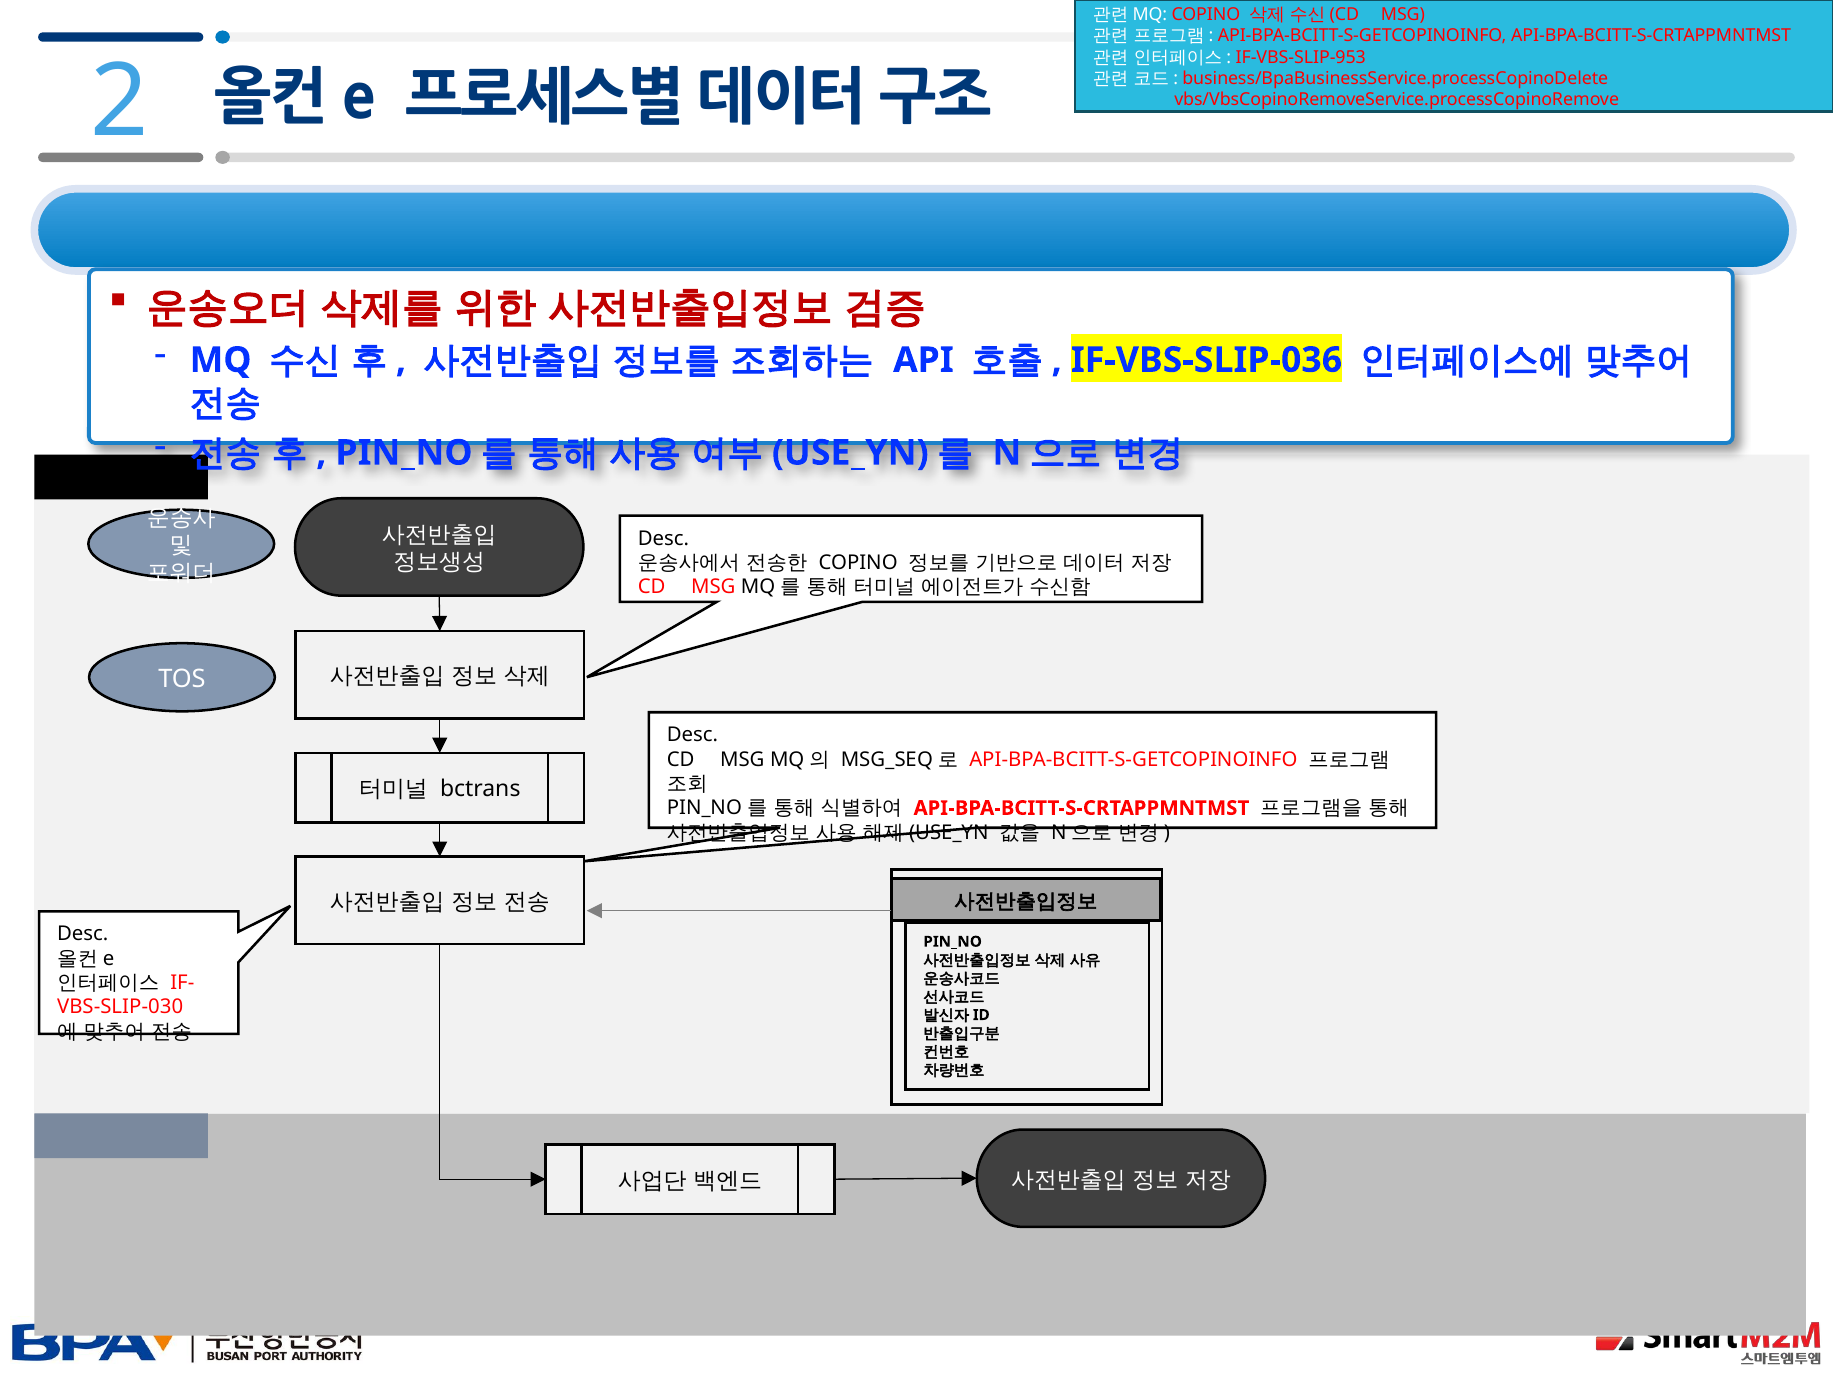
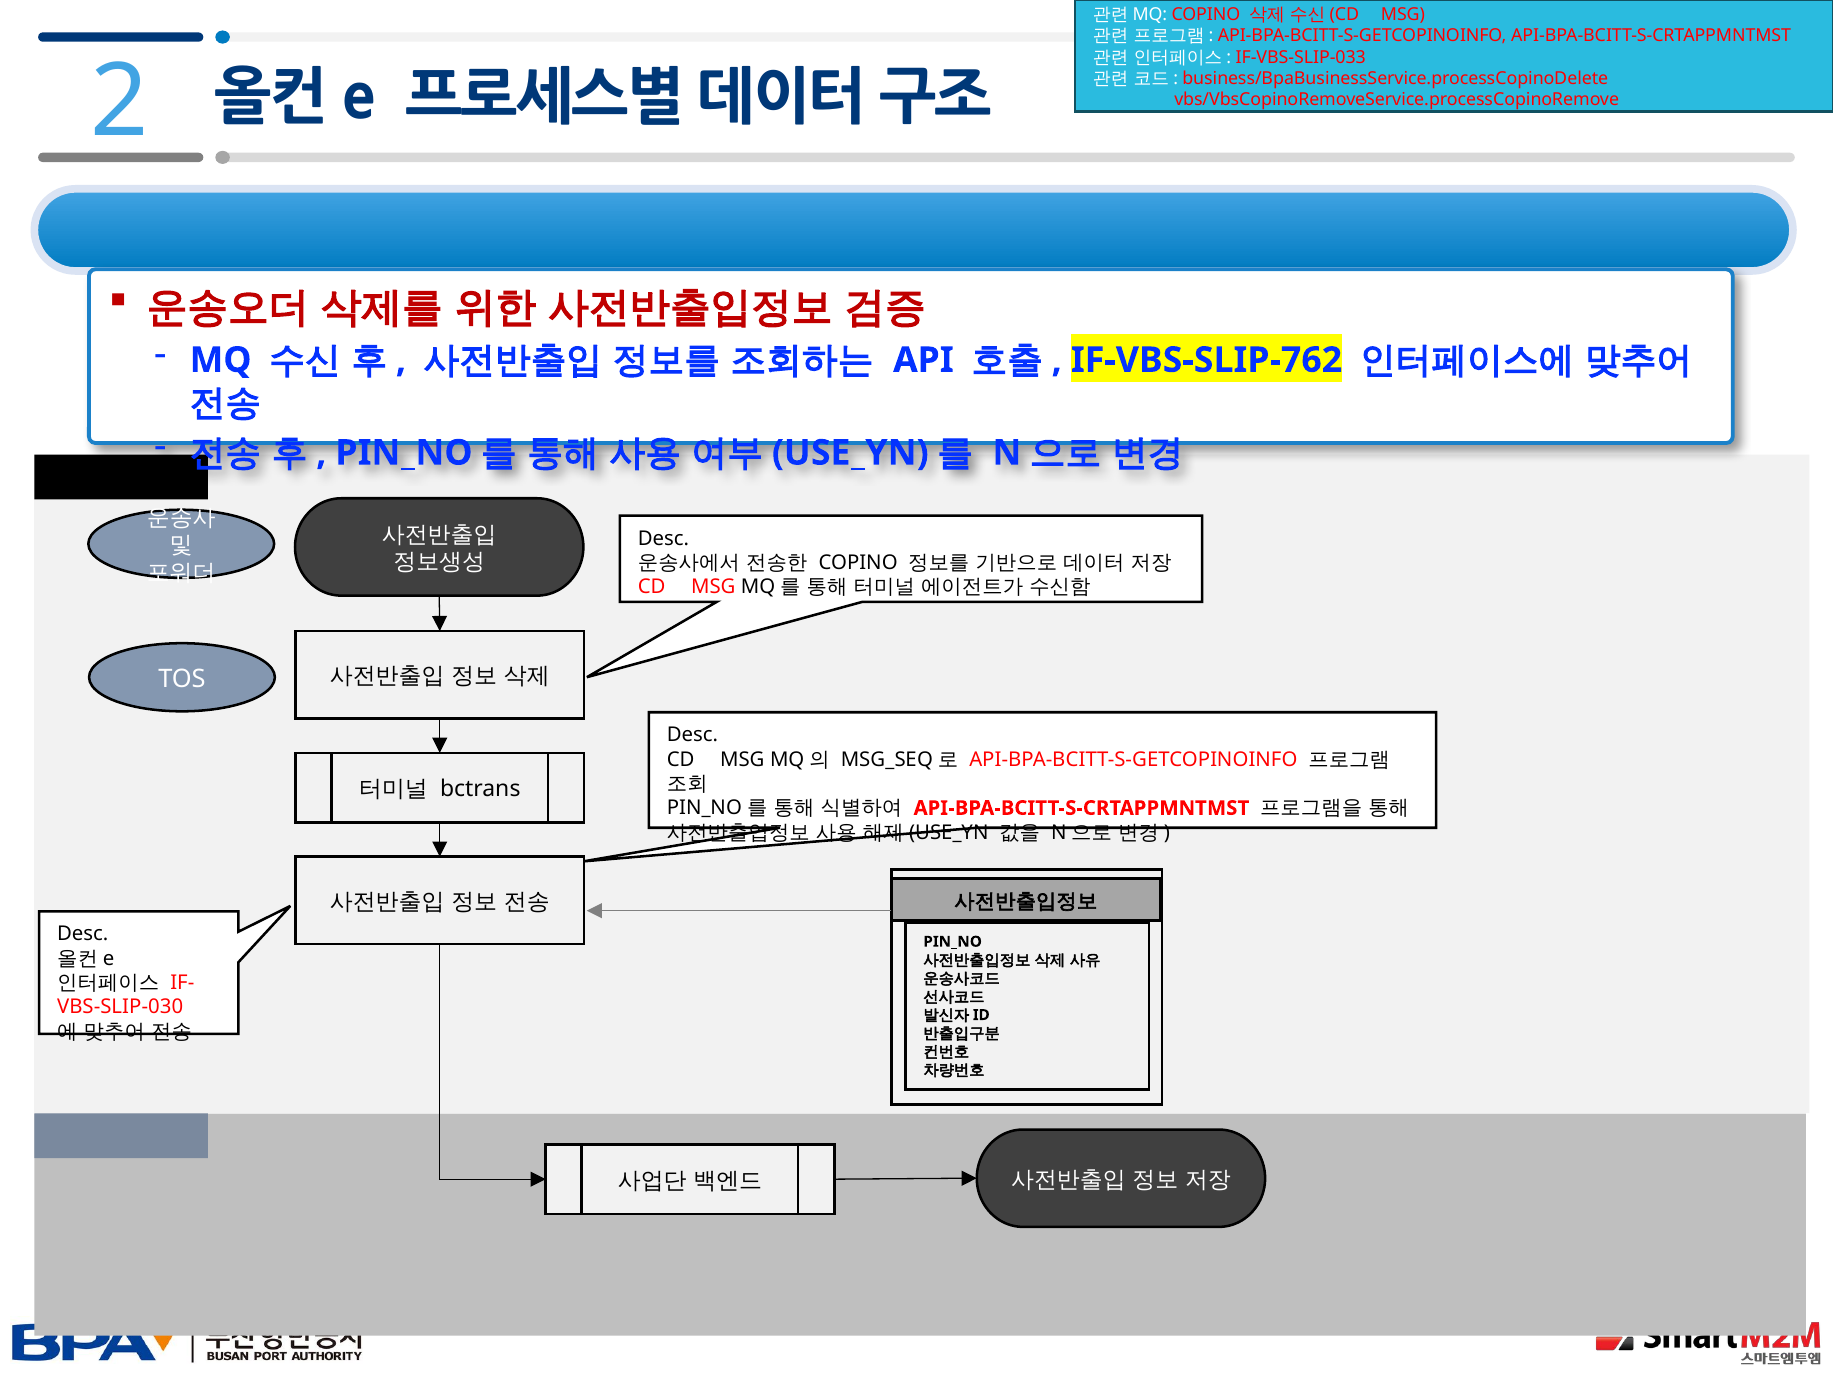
IF-VBS-SLIP-953: IF-VBS-SLIP-953 -> IF-VBS-SLIP-033 (1301, 57)
IF-VBS-SLIP-036: IF-VBS-SLIP-036 -> IF-VBS-SLIP-762 (1207, 360)
